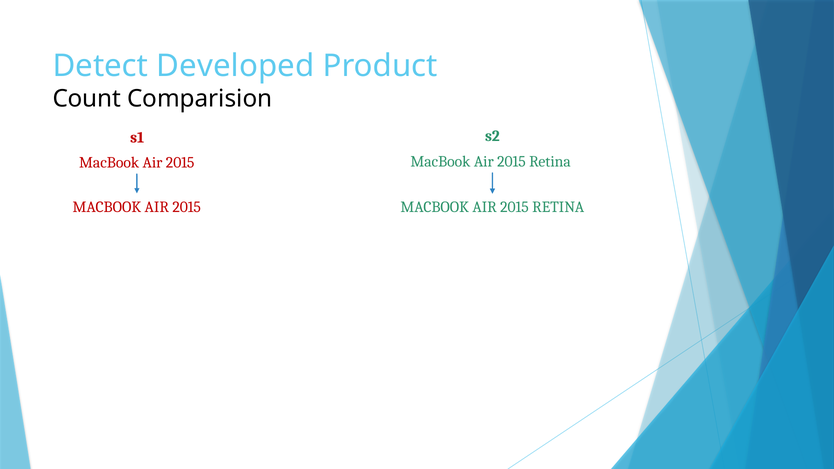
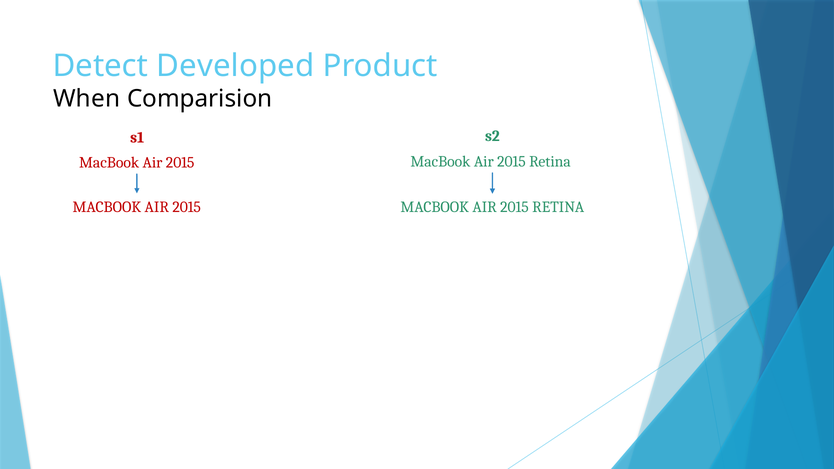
Count: Count -> When (87, 99)
